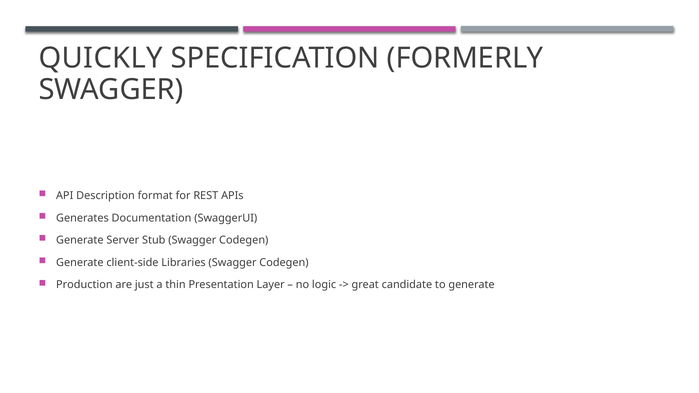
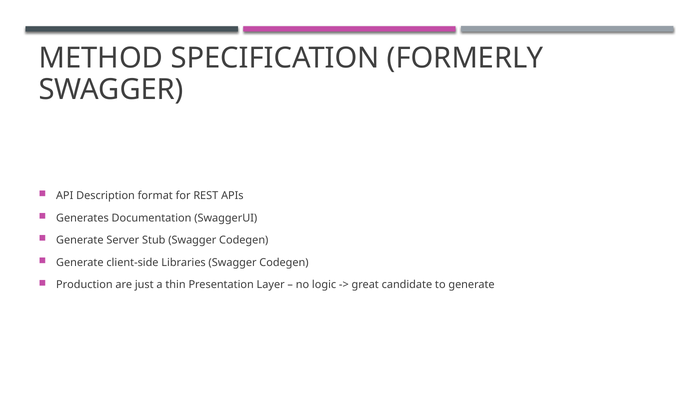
QUICKLY: QUICKLY -> METHOD (101, 58)
